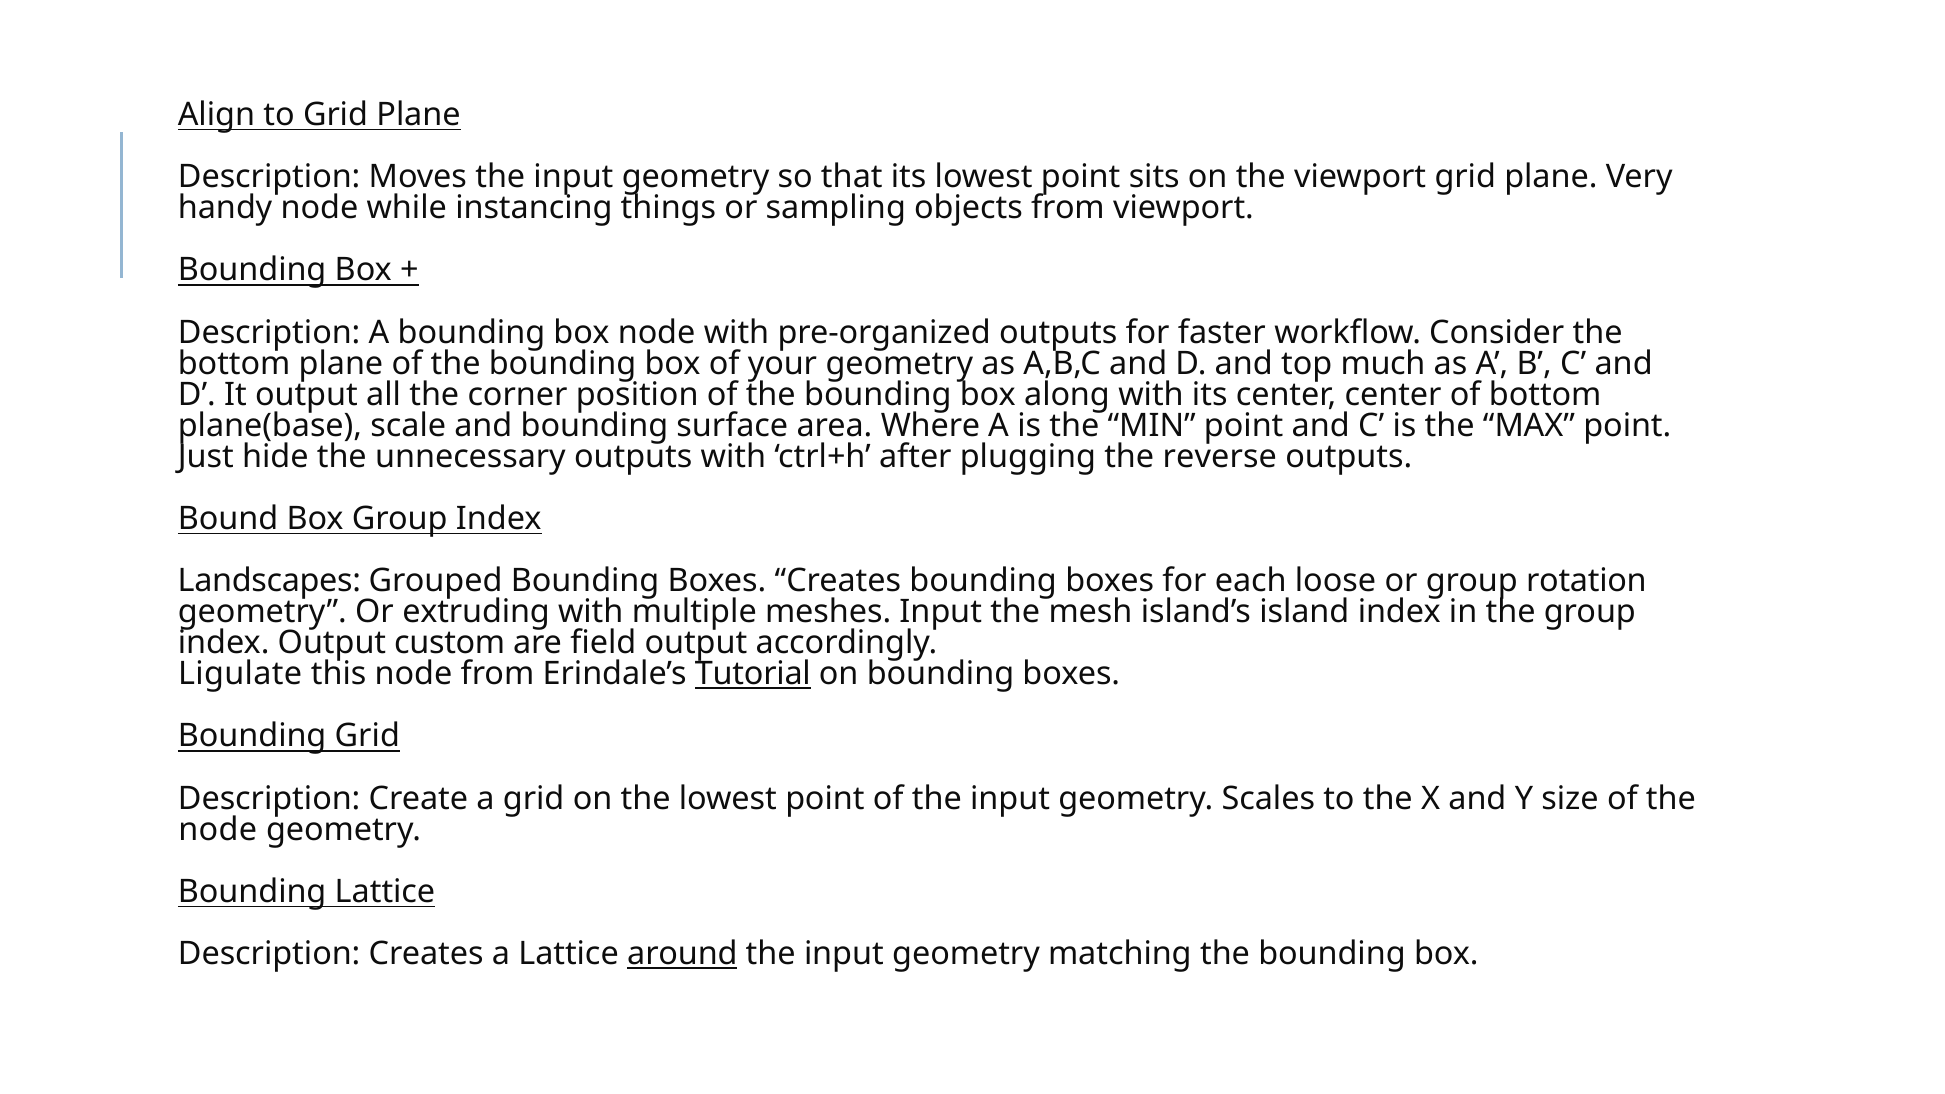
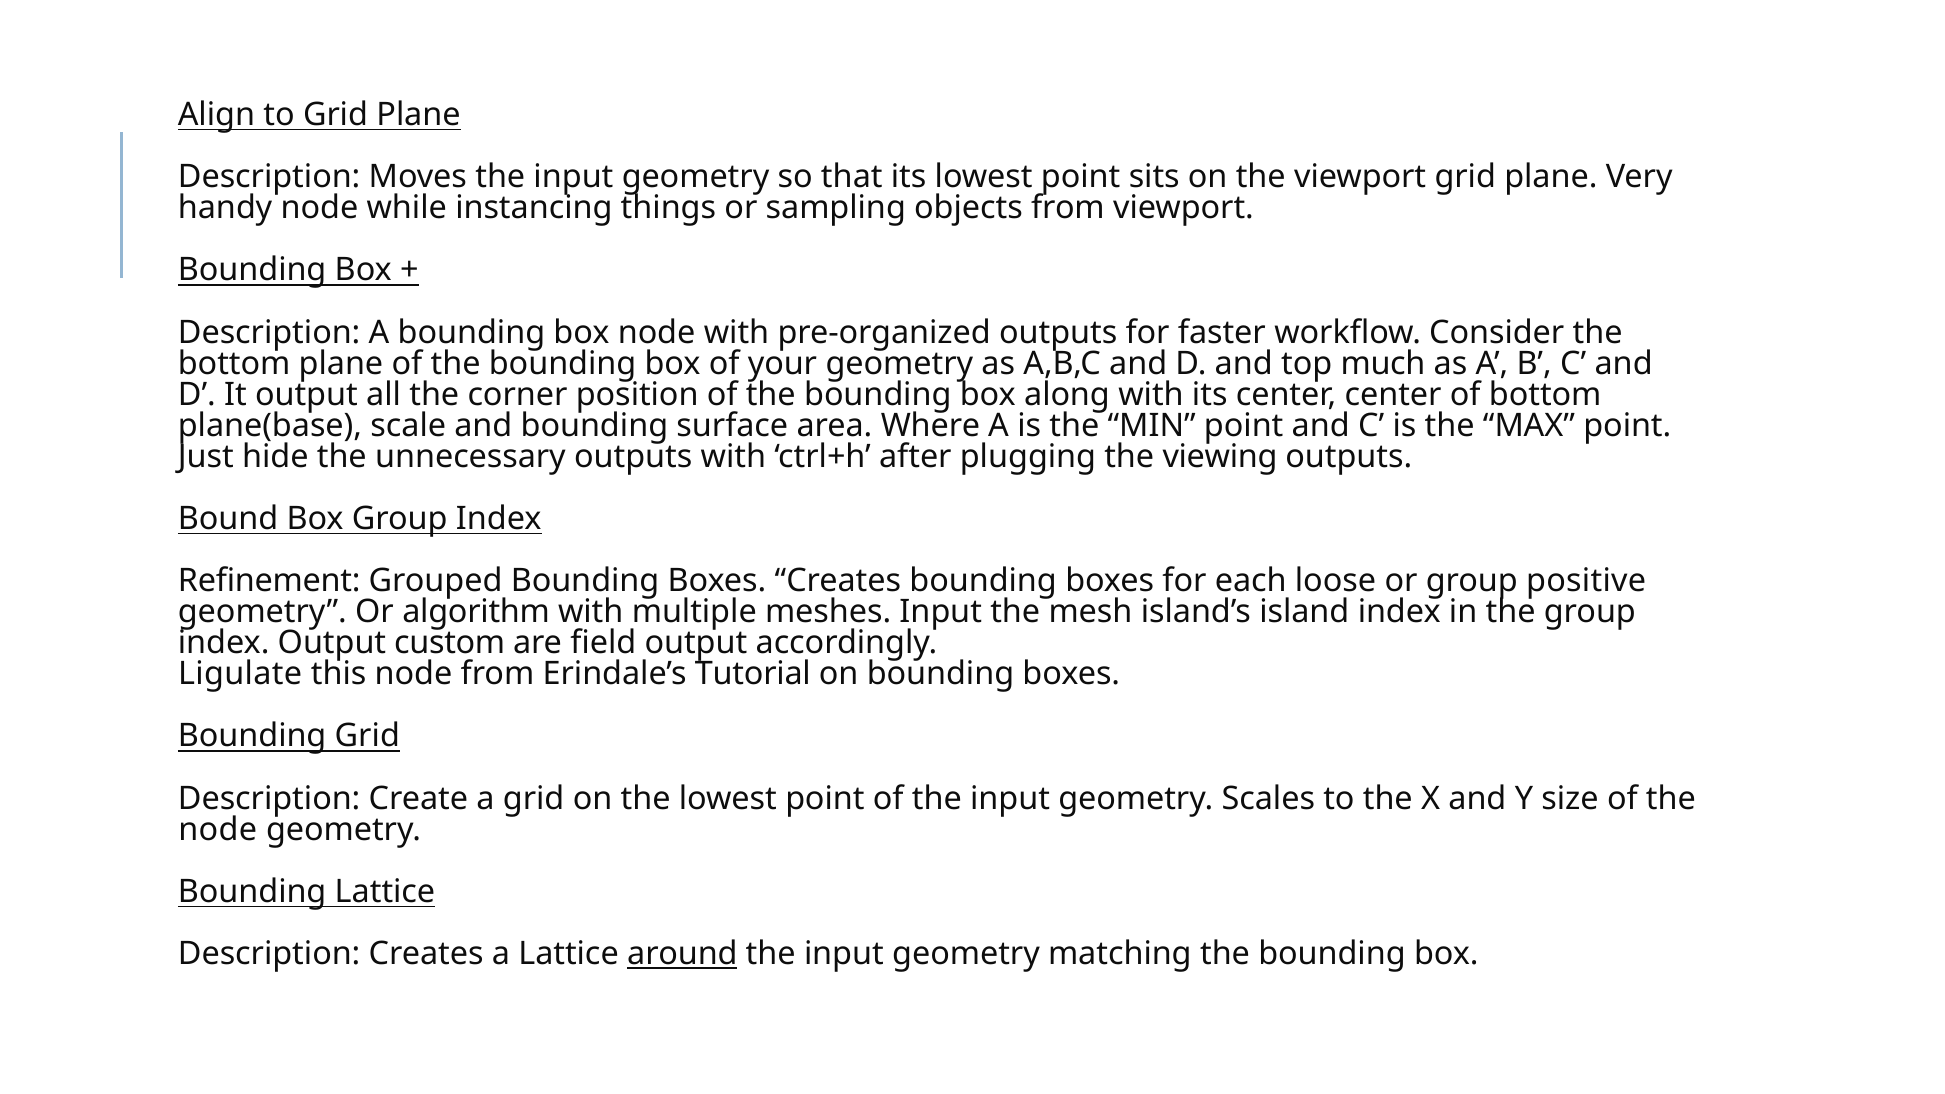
reverse: reverse -> viewing (1220, 457)
Landscapes: Landscapes -> Refinement (269, 581)
rotation: rotation -> positive (1586, 581)
extruding: extruding -> algorithm (476, 612)
Tutorial underline: present -> none (753, 674)
